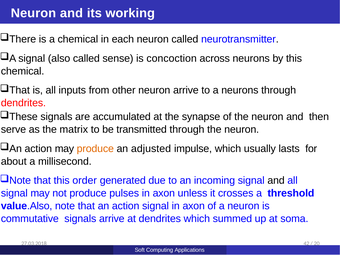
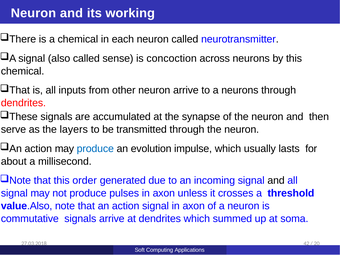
matrix: matrix -> layers (74, 130)
produce colour: orange -> blue (95, 149)
adjusted: adjusted -> evolution (151, 149)
